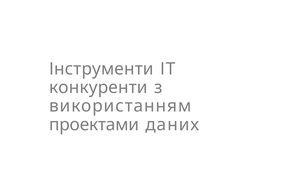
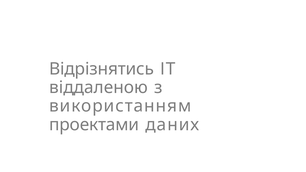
Інструменти: Інструменти -> Відрізнятись (102, 69)
конкуренти: конкуренти -> віддаленою (98, 88)
